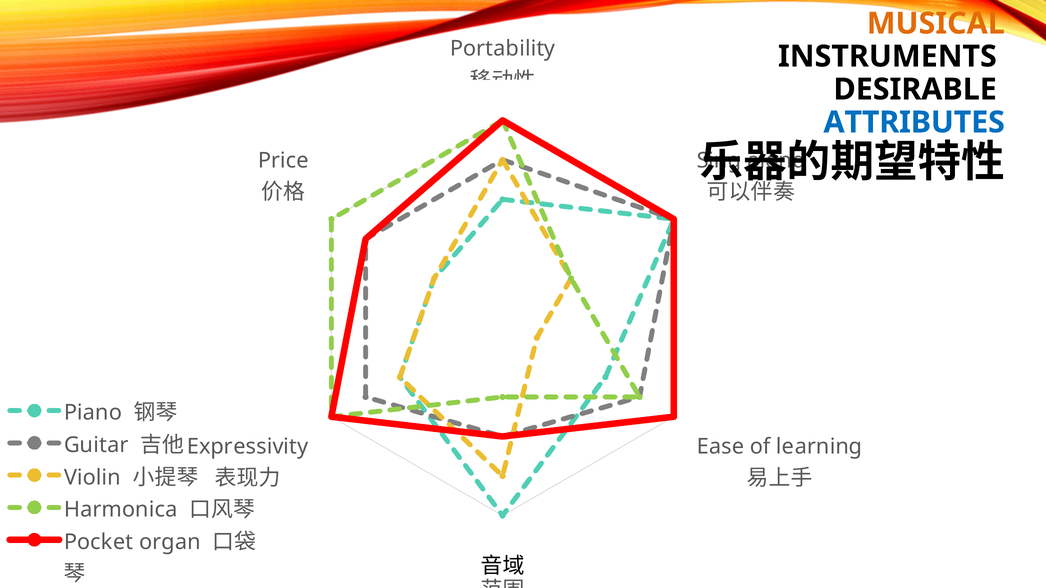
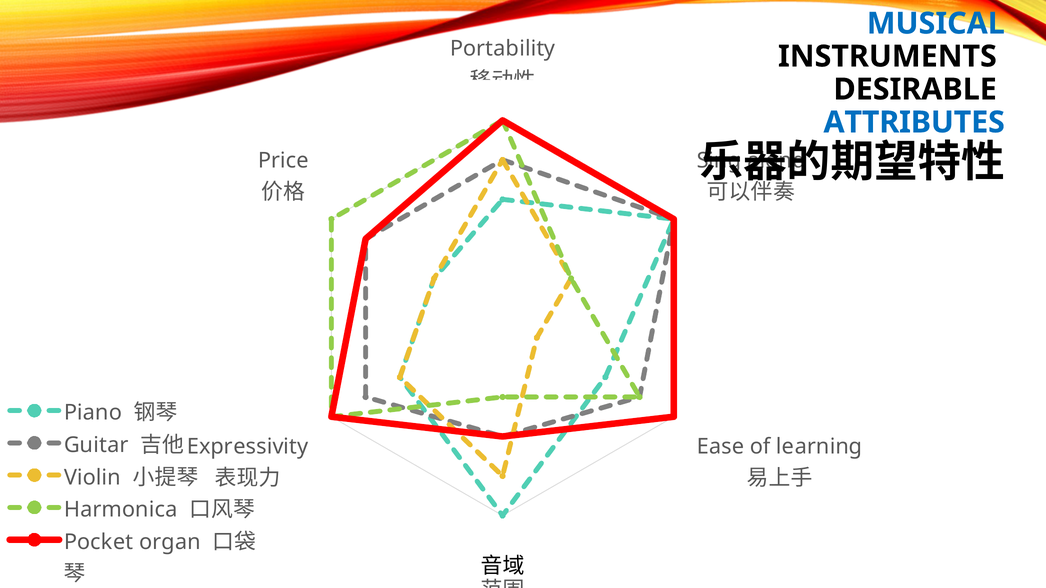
MUSICAL colour: orange -> blue (936, 24)
